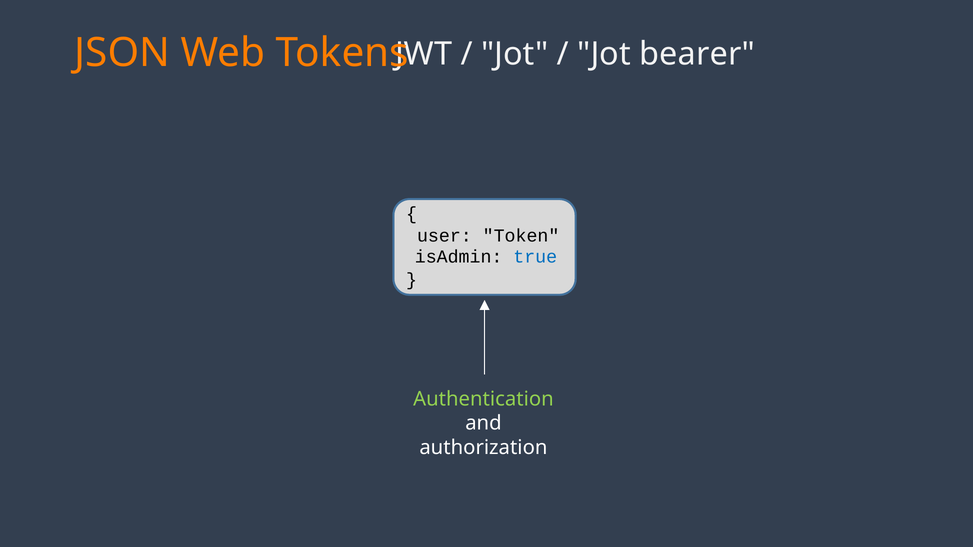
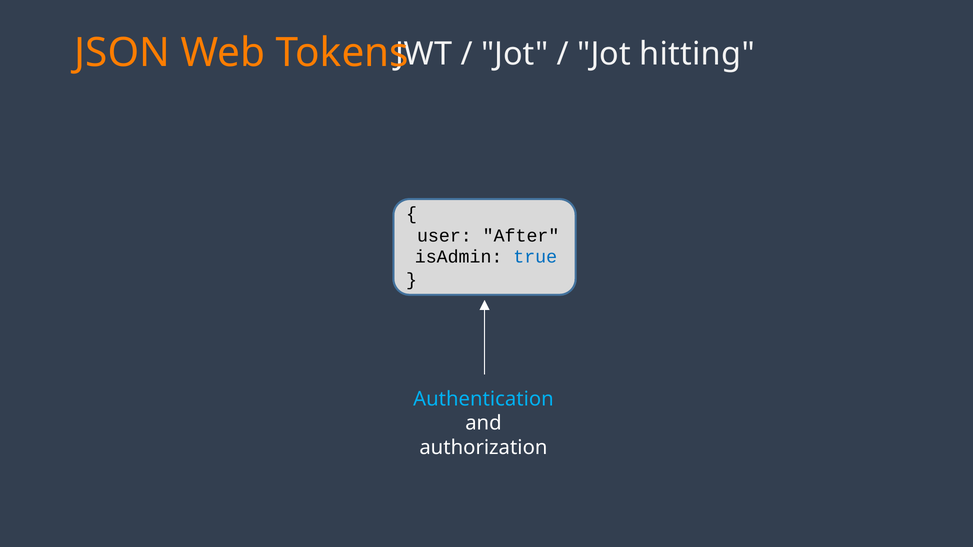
bearer: bearer -> hitting (697, 54)
user Token: Token -> After (521, 236)
Authentication colour: light green -> light blue (483, 399)
